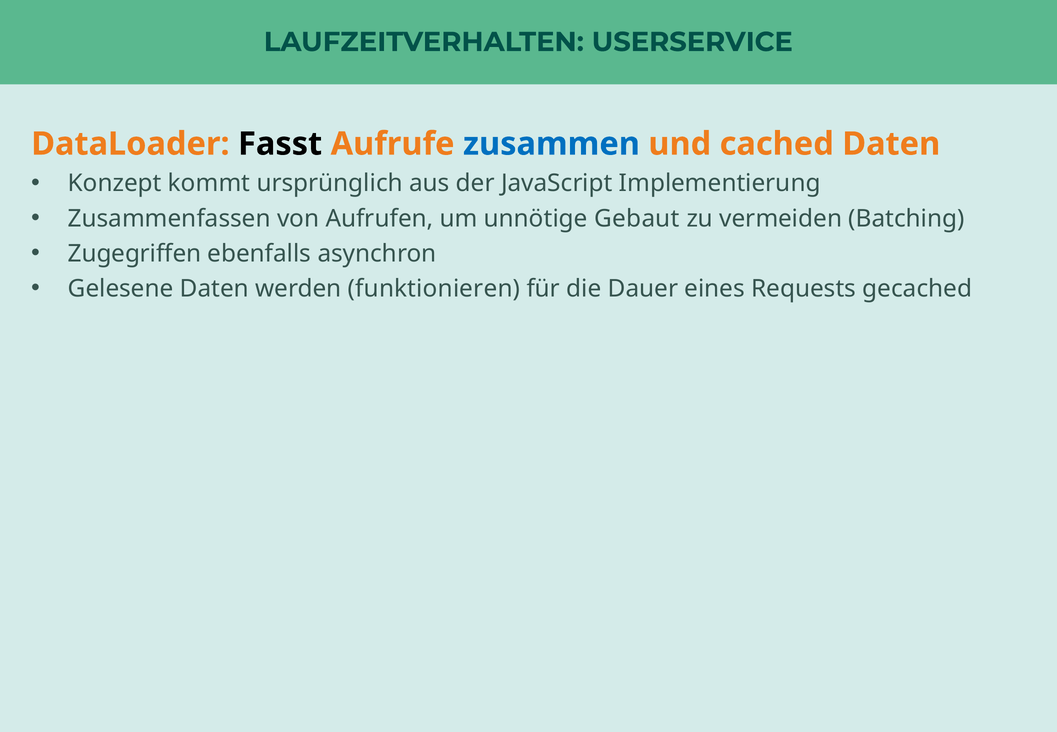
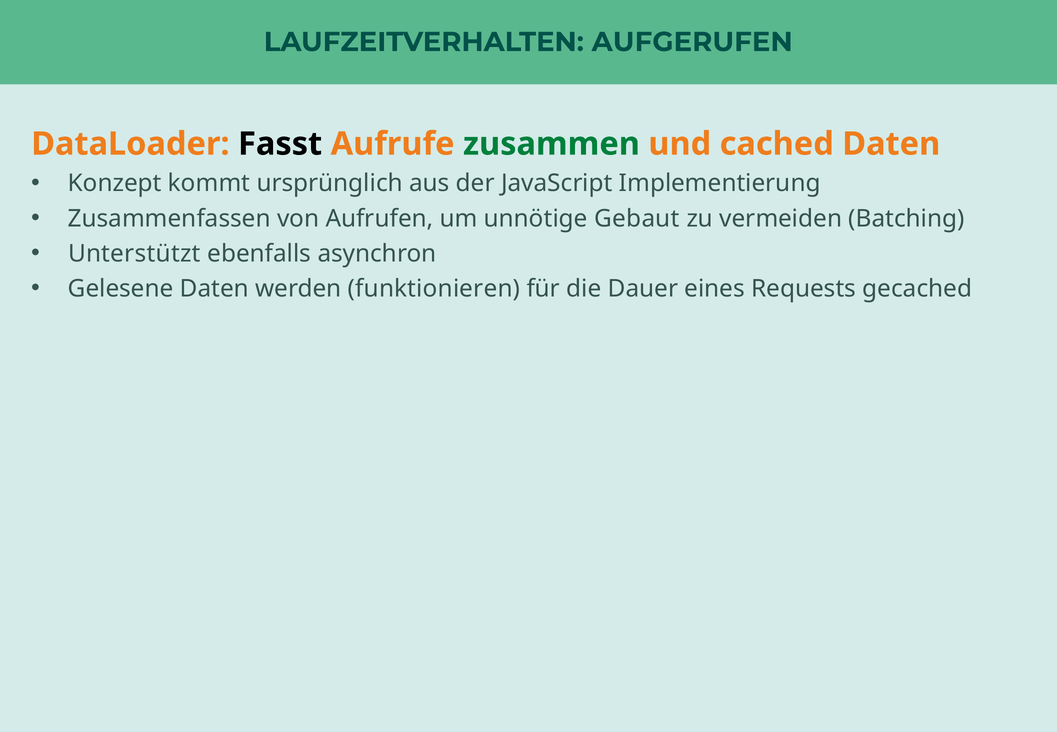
USERSERVICE: USERSERVICE -> AUFGERUFEN (692, 42)
zusammen colour: blue -> green (551, 144)
Zugegriffen: Zugegriffen -> Unterstützt (134, 254)
